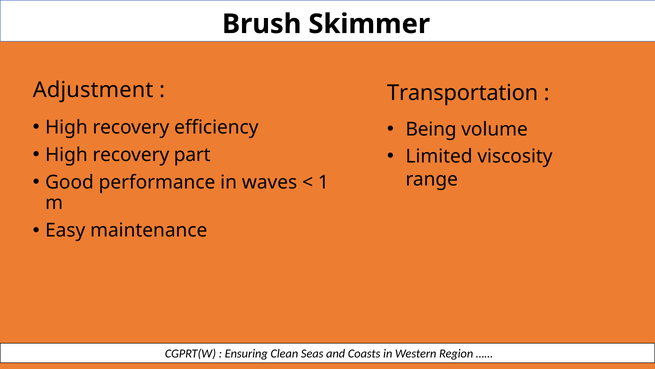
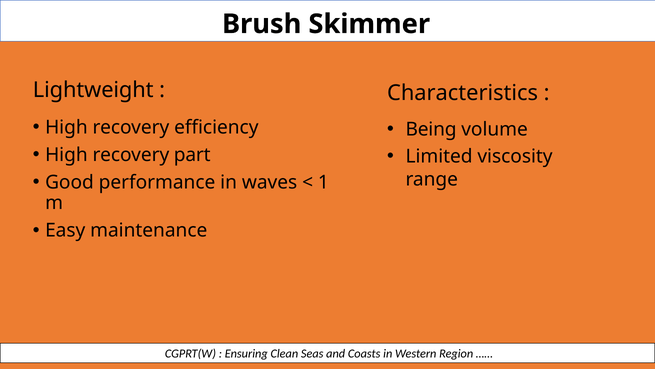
Adjustment: Adjustment -> Lightweight (93, 90)
Transportation: Transportation -> Characteristics (463, 93)
